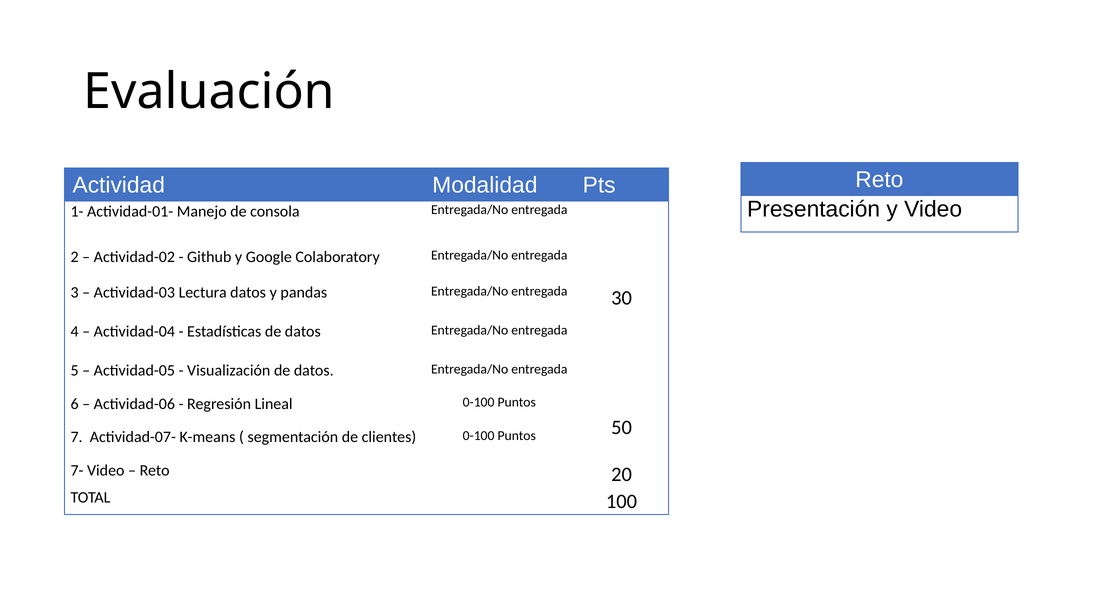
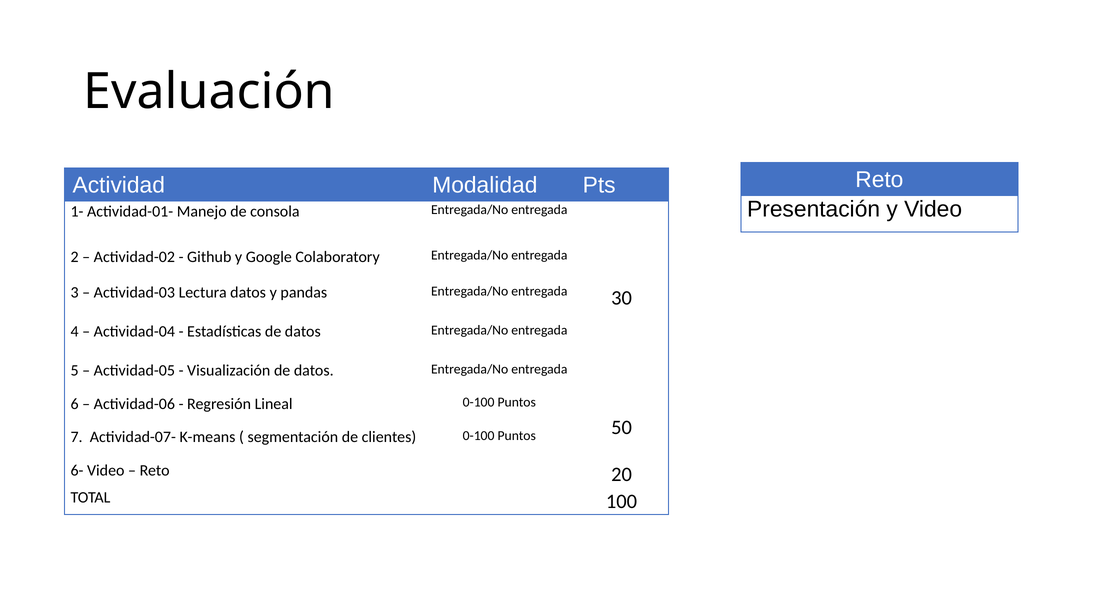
7-: 7- -> 6- (77, 470)
